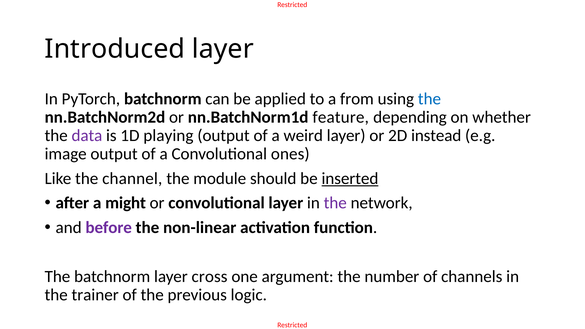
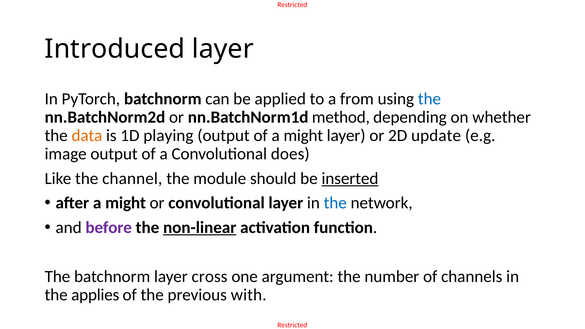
feature: feature -> method (341, 117)
data colour: purple -> orange (87, 136)
of a weird: weird -> might (303, 136)
instead: instead -> update (436, 136)
ones: ones -> does (290, 154)
the colour: purple -> blue (335, 203)
non-linear underline: none -> present (200, 228)
trainer: trainer -> applies (95, 295)
logic: logic -> with (249, 295)
